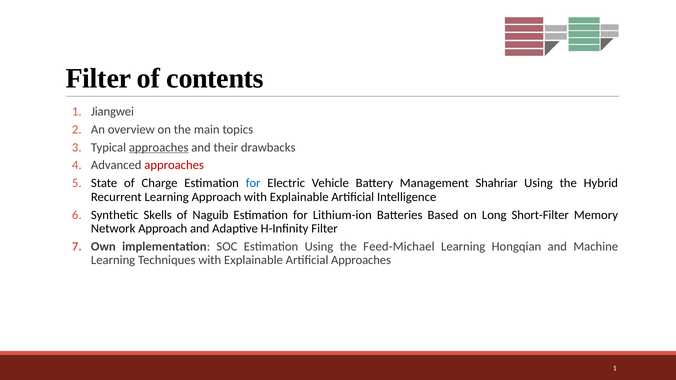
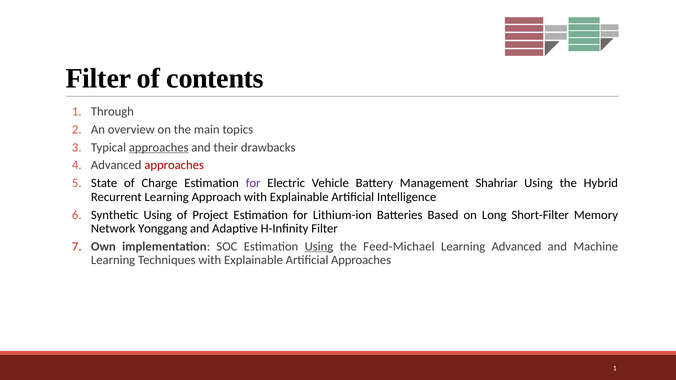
Jiangwei: Jiangwei -> Through (112, 112)
for colour: blue -> purple (253, 183)
Synthetic Skells: Skells -> Using (158, 215)
Naguib: Naguib -> Project (210, 215)
Network Approach: Approach -> Yonggang (163, 229)
Using underline: none -> present (319, 247)
Learning Hongqian: Hongqian -> Advanced (517, 247)
